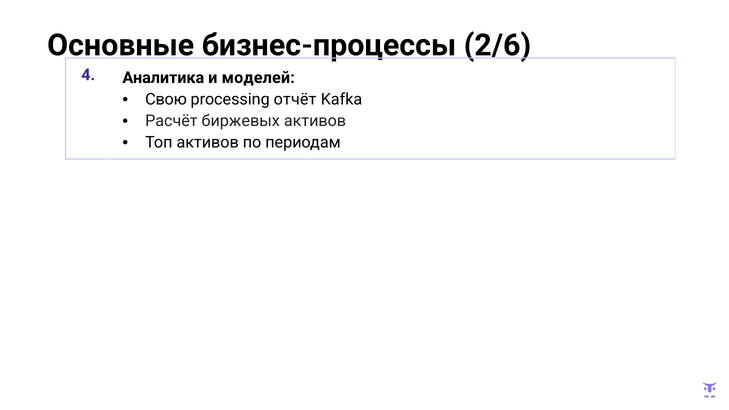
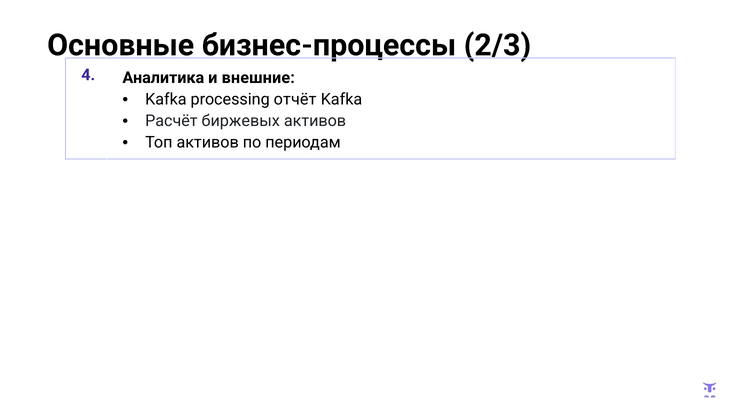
2/6: 2/6 -> 2/3 (497, 45)
моделей: моделей -> внешние (258, 78)
Свою: Свою -> Kafka (166, 99)
